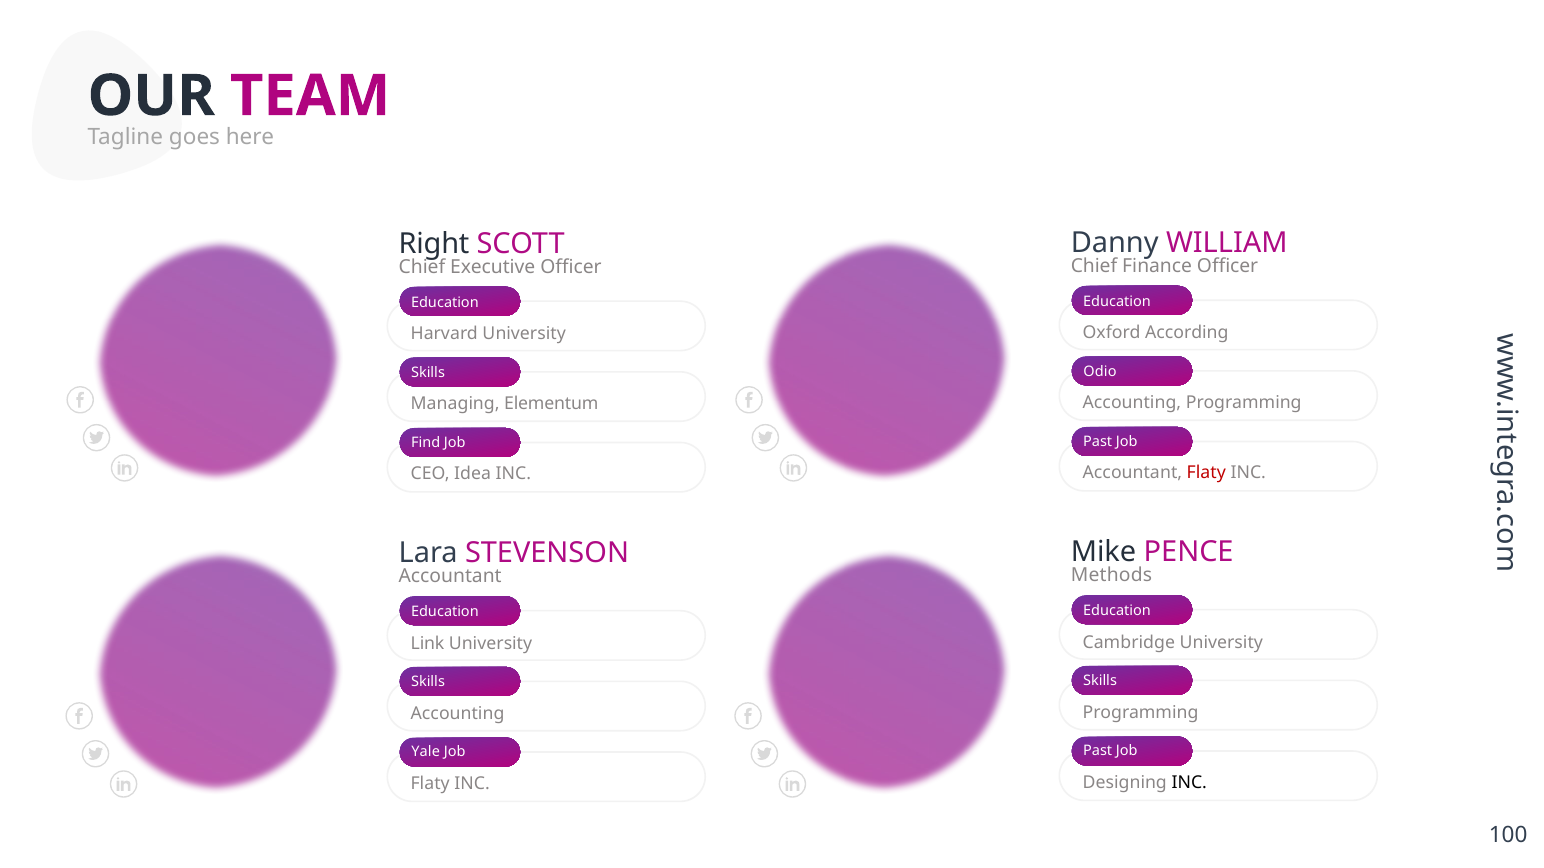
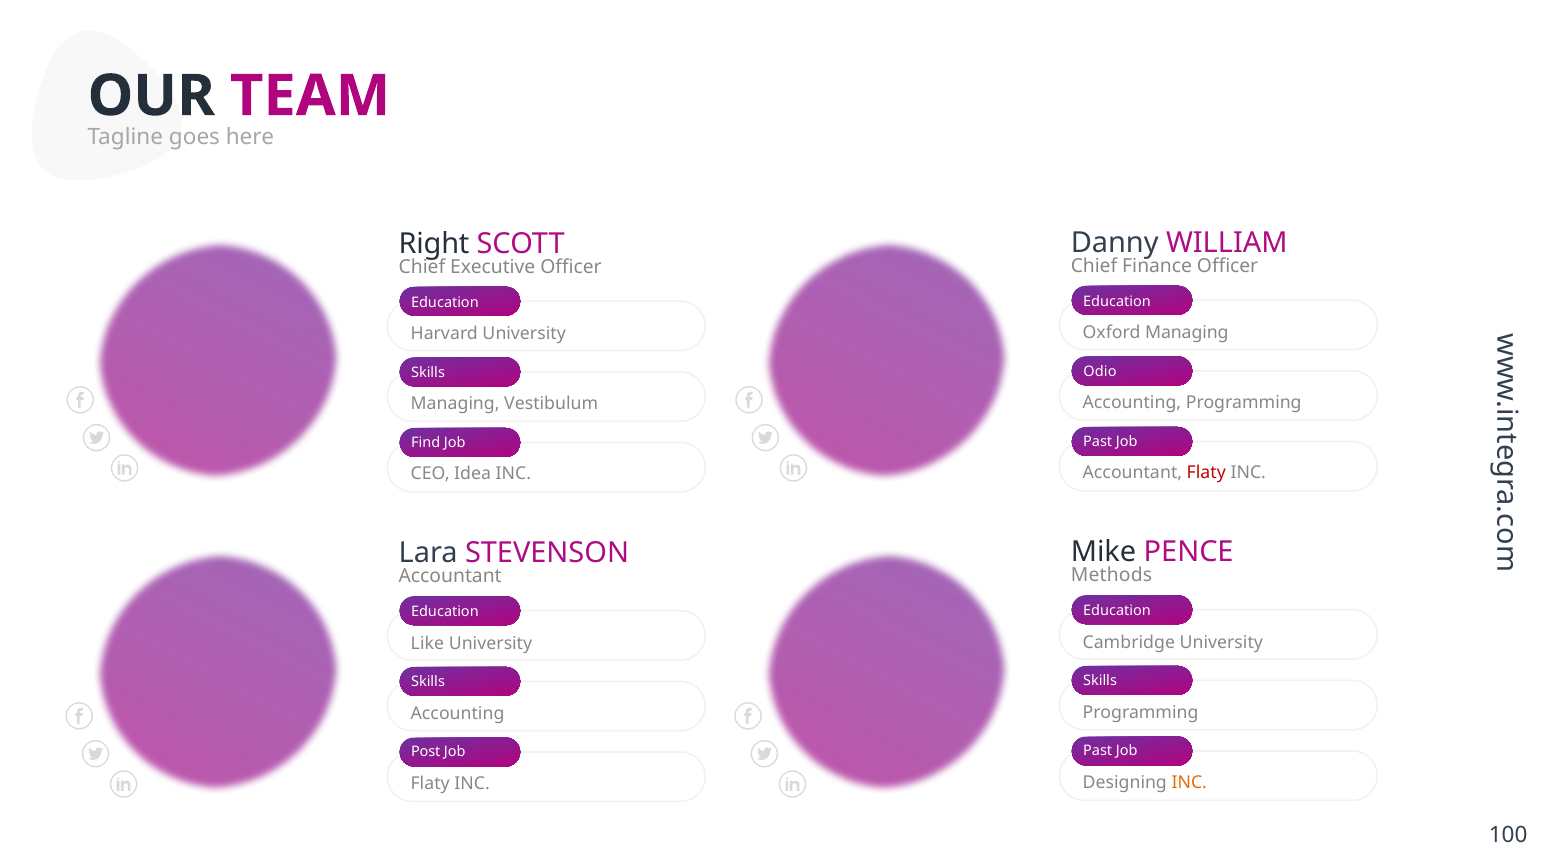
Oxford According: According -> Managing (1187, 333)
Elementum: Elementum -> Vestibulum (551, 404)
Link: Link -> Like (427, 644)
Yale: Yale -> Post (426, 753)
INC colour: black -> orange (1189, 783)
